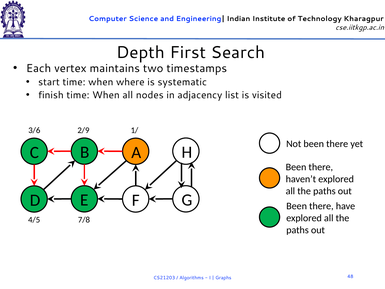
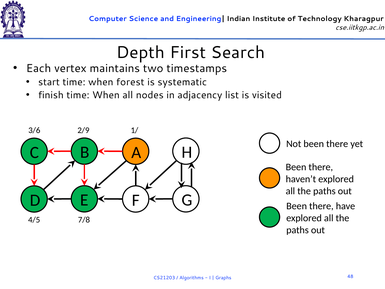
where: where -> forest (130, 82)
